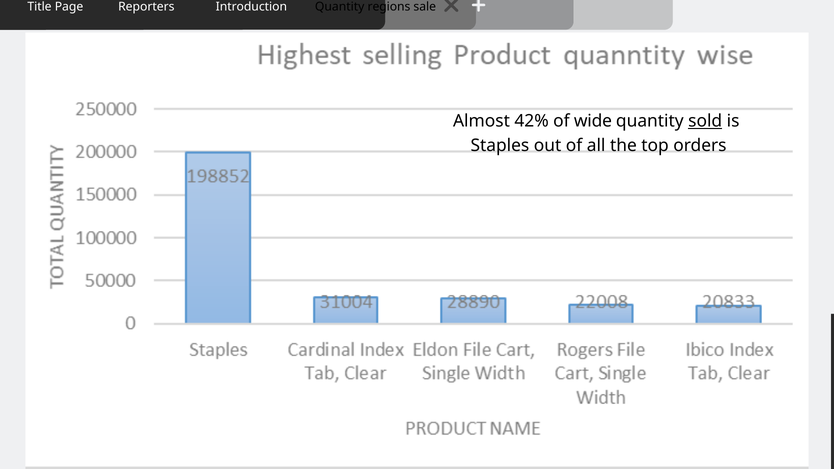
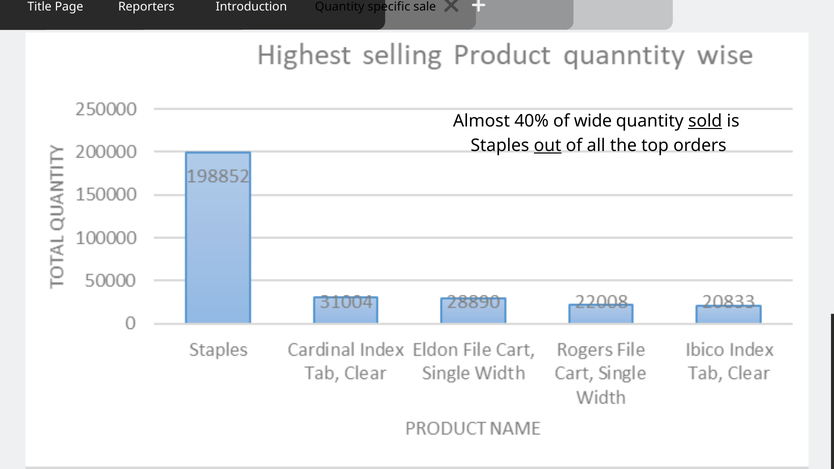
regions: regions -> specific (389, 7)
42%: 42% -> 40% (532, 121)
out underline: none -> present (548, 146)
